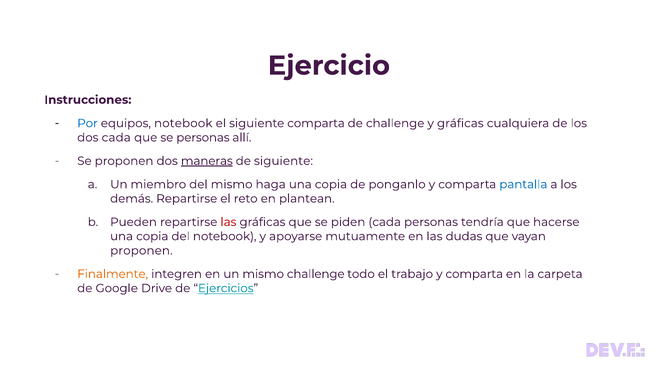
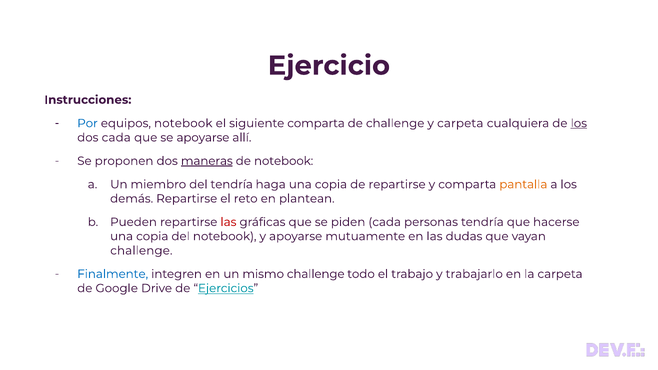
y gráficas: gráficas -> carpeta (460, 123)
los underline: none -> present (579, 123)
se personas: personas -> apoyarse (203, 138)
de siguiente: siguiente -> notebook (284, 161)
del mismo: mismo -> tendría (232, 184)
de ponganlo: ponganlo -> repartirse (397, 184)
pantalla colour: blue -> orange (523, 184)
proponen: proponen -> challenge (141, 251)
Finalmente colour: orange -> blue (113, 274)
trabajo y comparta: comparta -> trabajarlo (474, 274)
